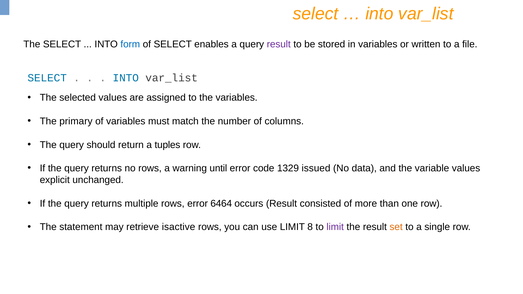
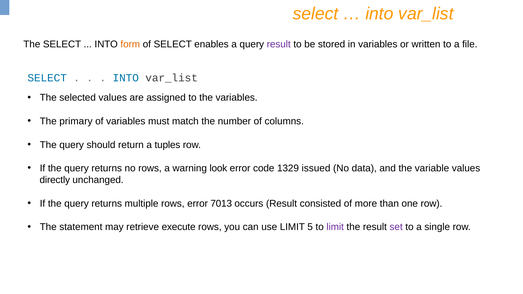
form colour: blue -> orange (130, 44)
until: until -> look (218, 168)
explicit: explicit -> directly (55, 180)
6464: 6464 -> 7013 (221, 204)
isactive: isactive -> execute (179, 227)
8: 8 -> 5 (310, 227)
set colour: orange -> purple (396, 227)
